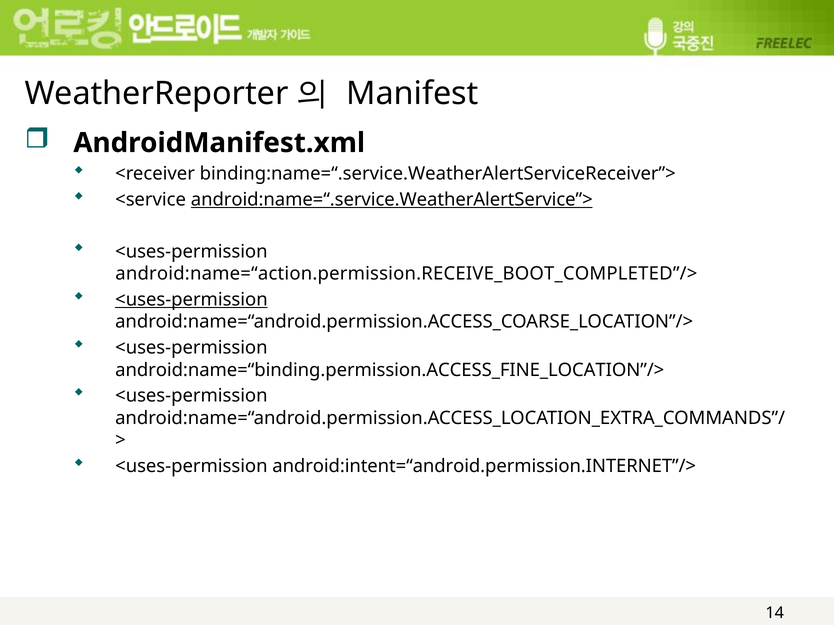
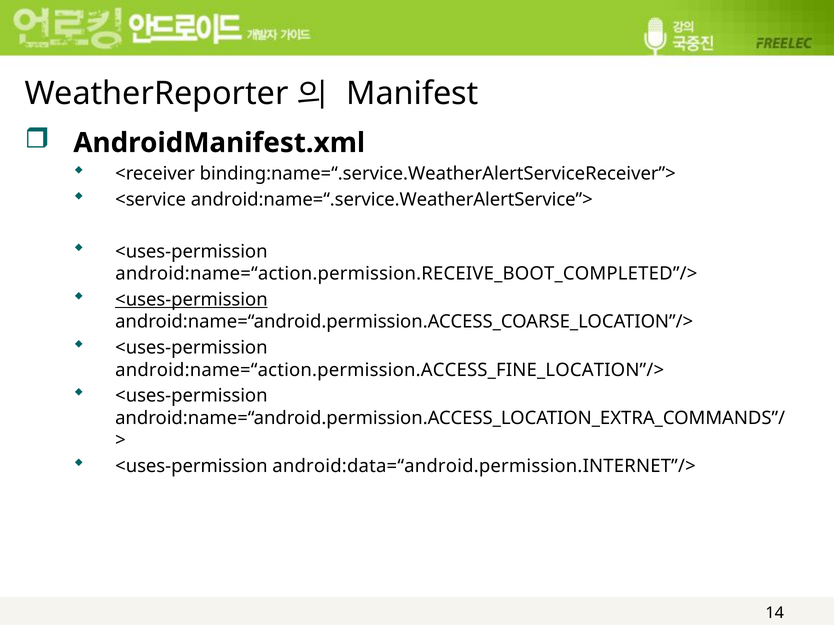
android:name=“.service.WeatherAlertService”> underline: present -> none (392, 200)
android:name=“binding.permission.ACCESS_FINE_LOCATION”/>: android:name=“binding.permission.ACCESS_FINE_LOCATION”/> -> android:name=“action.permission.ACCESS_FINE_LOCATION”/> (390, 370)
android:intent=“android.permission.INTERNET”/>: android:intent=“android.permission.INTERNET”/> -> android:data=“android.permission.INTERNET”/> (484, 467)
